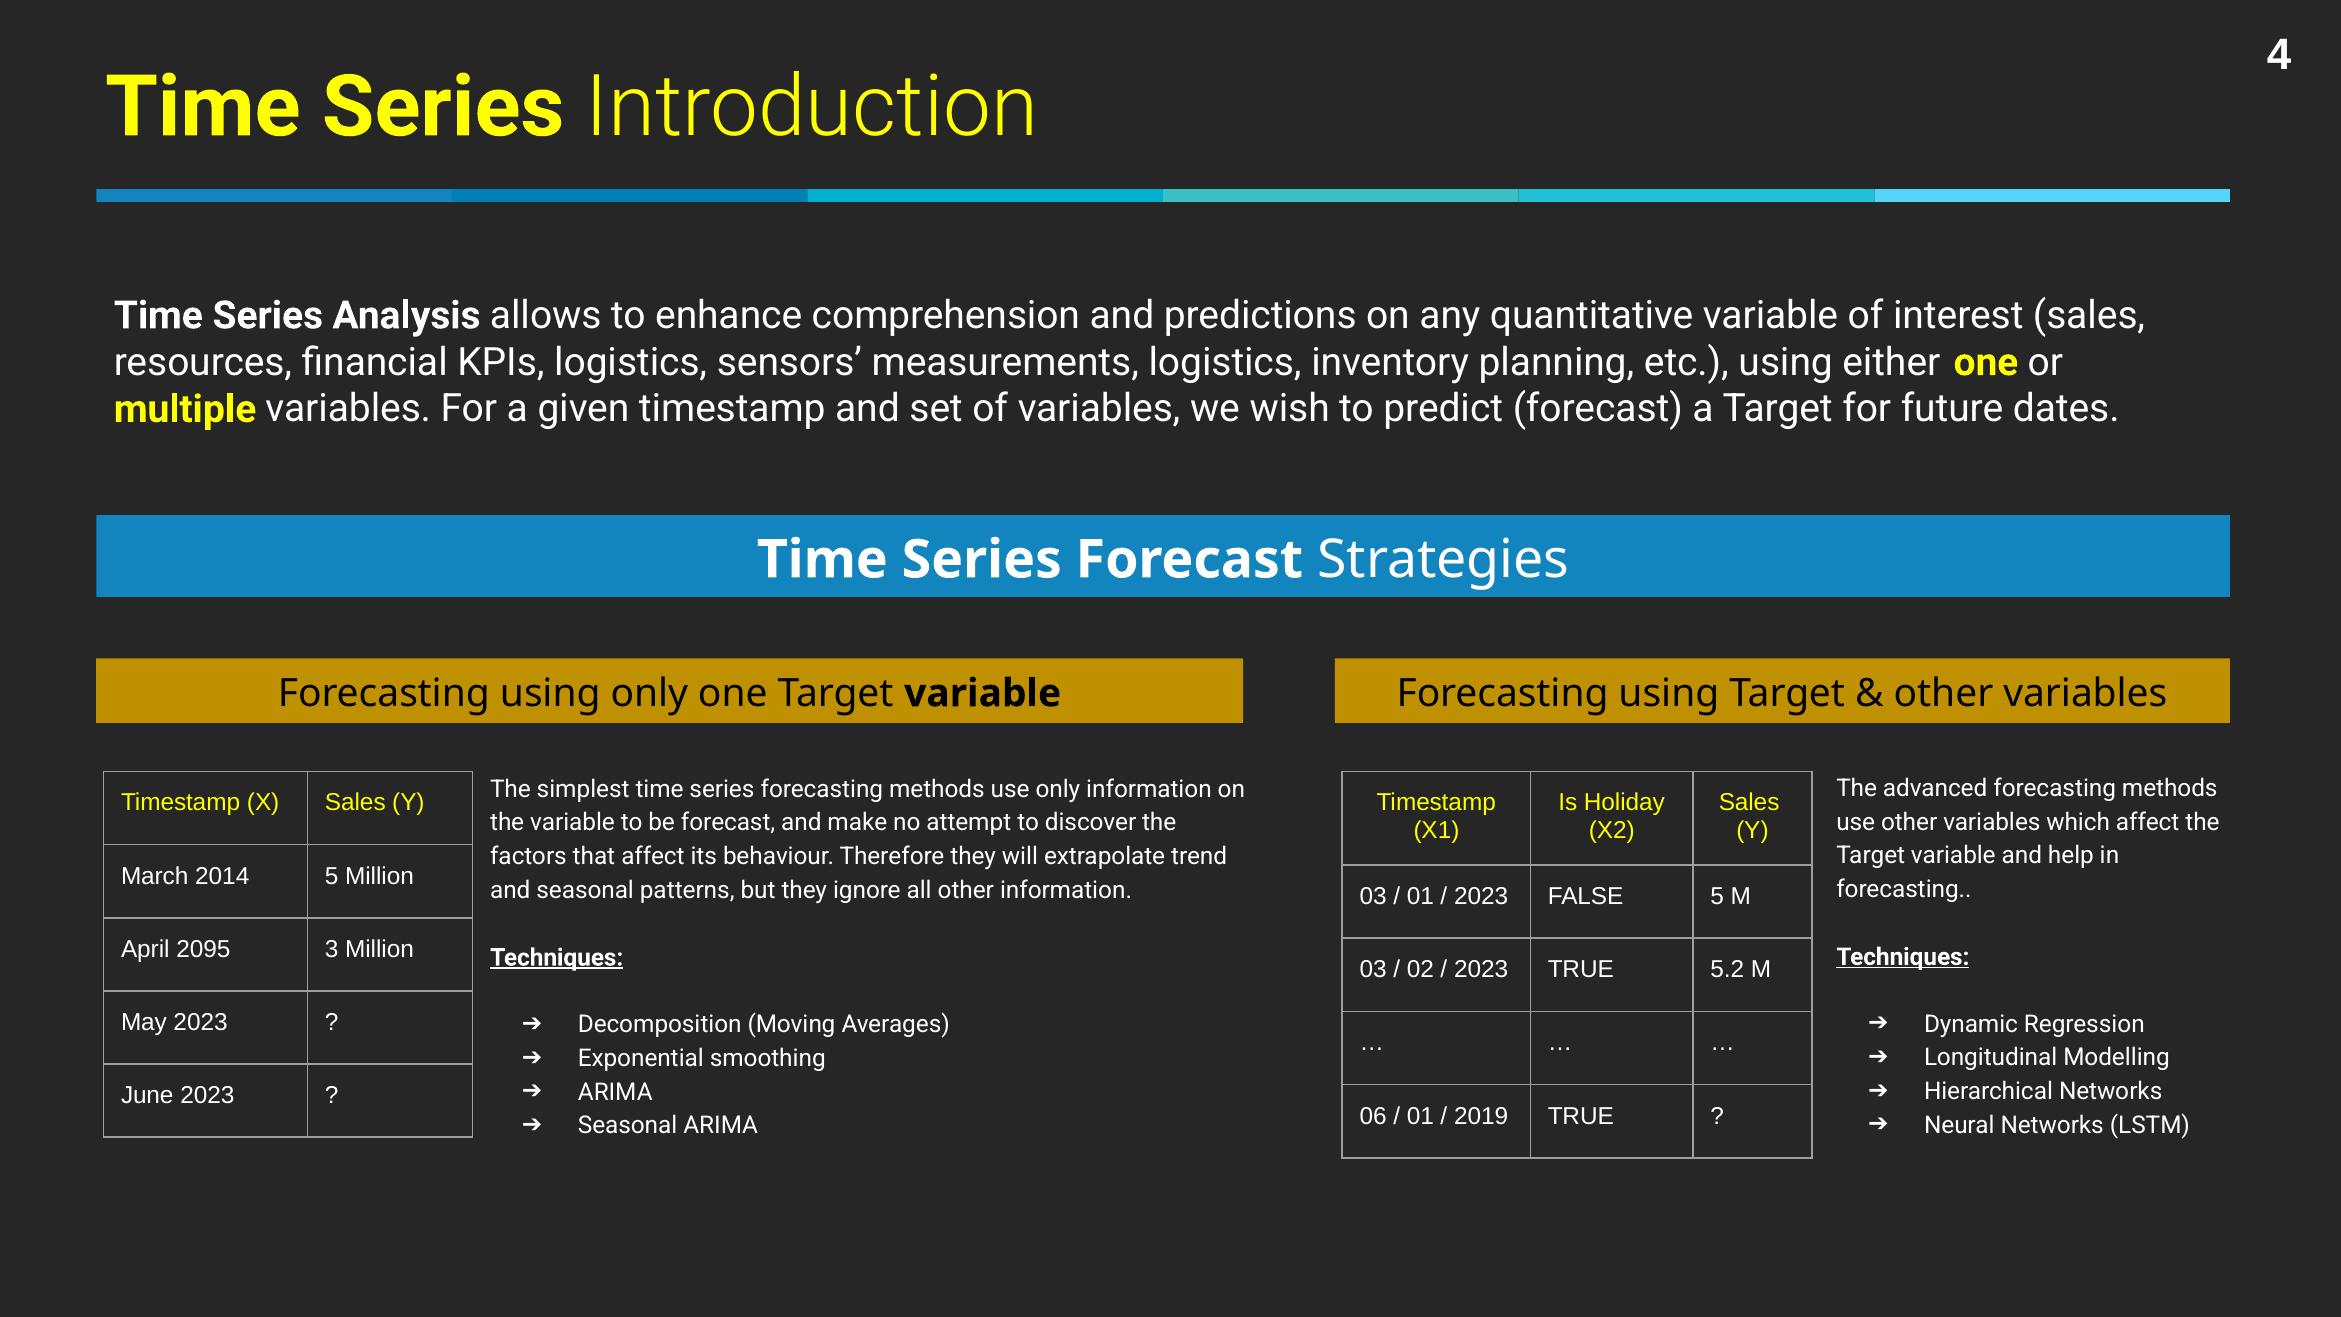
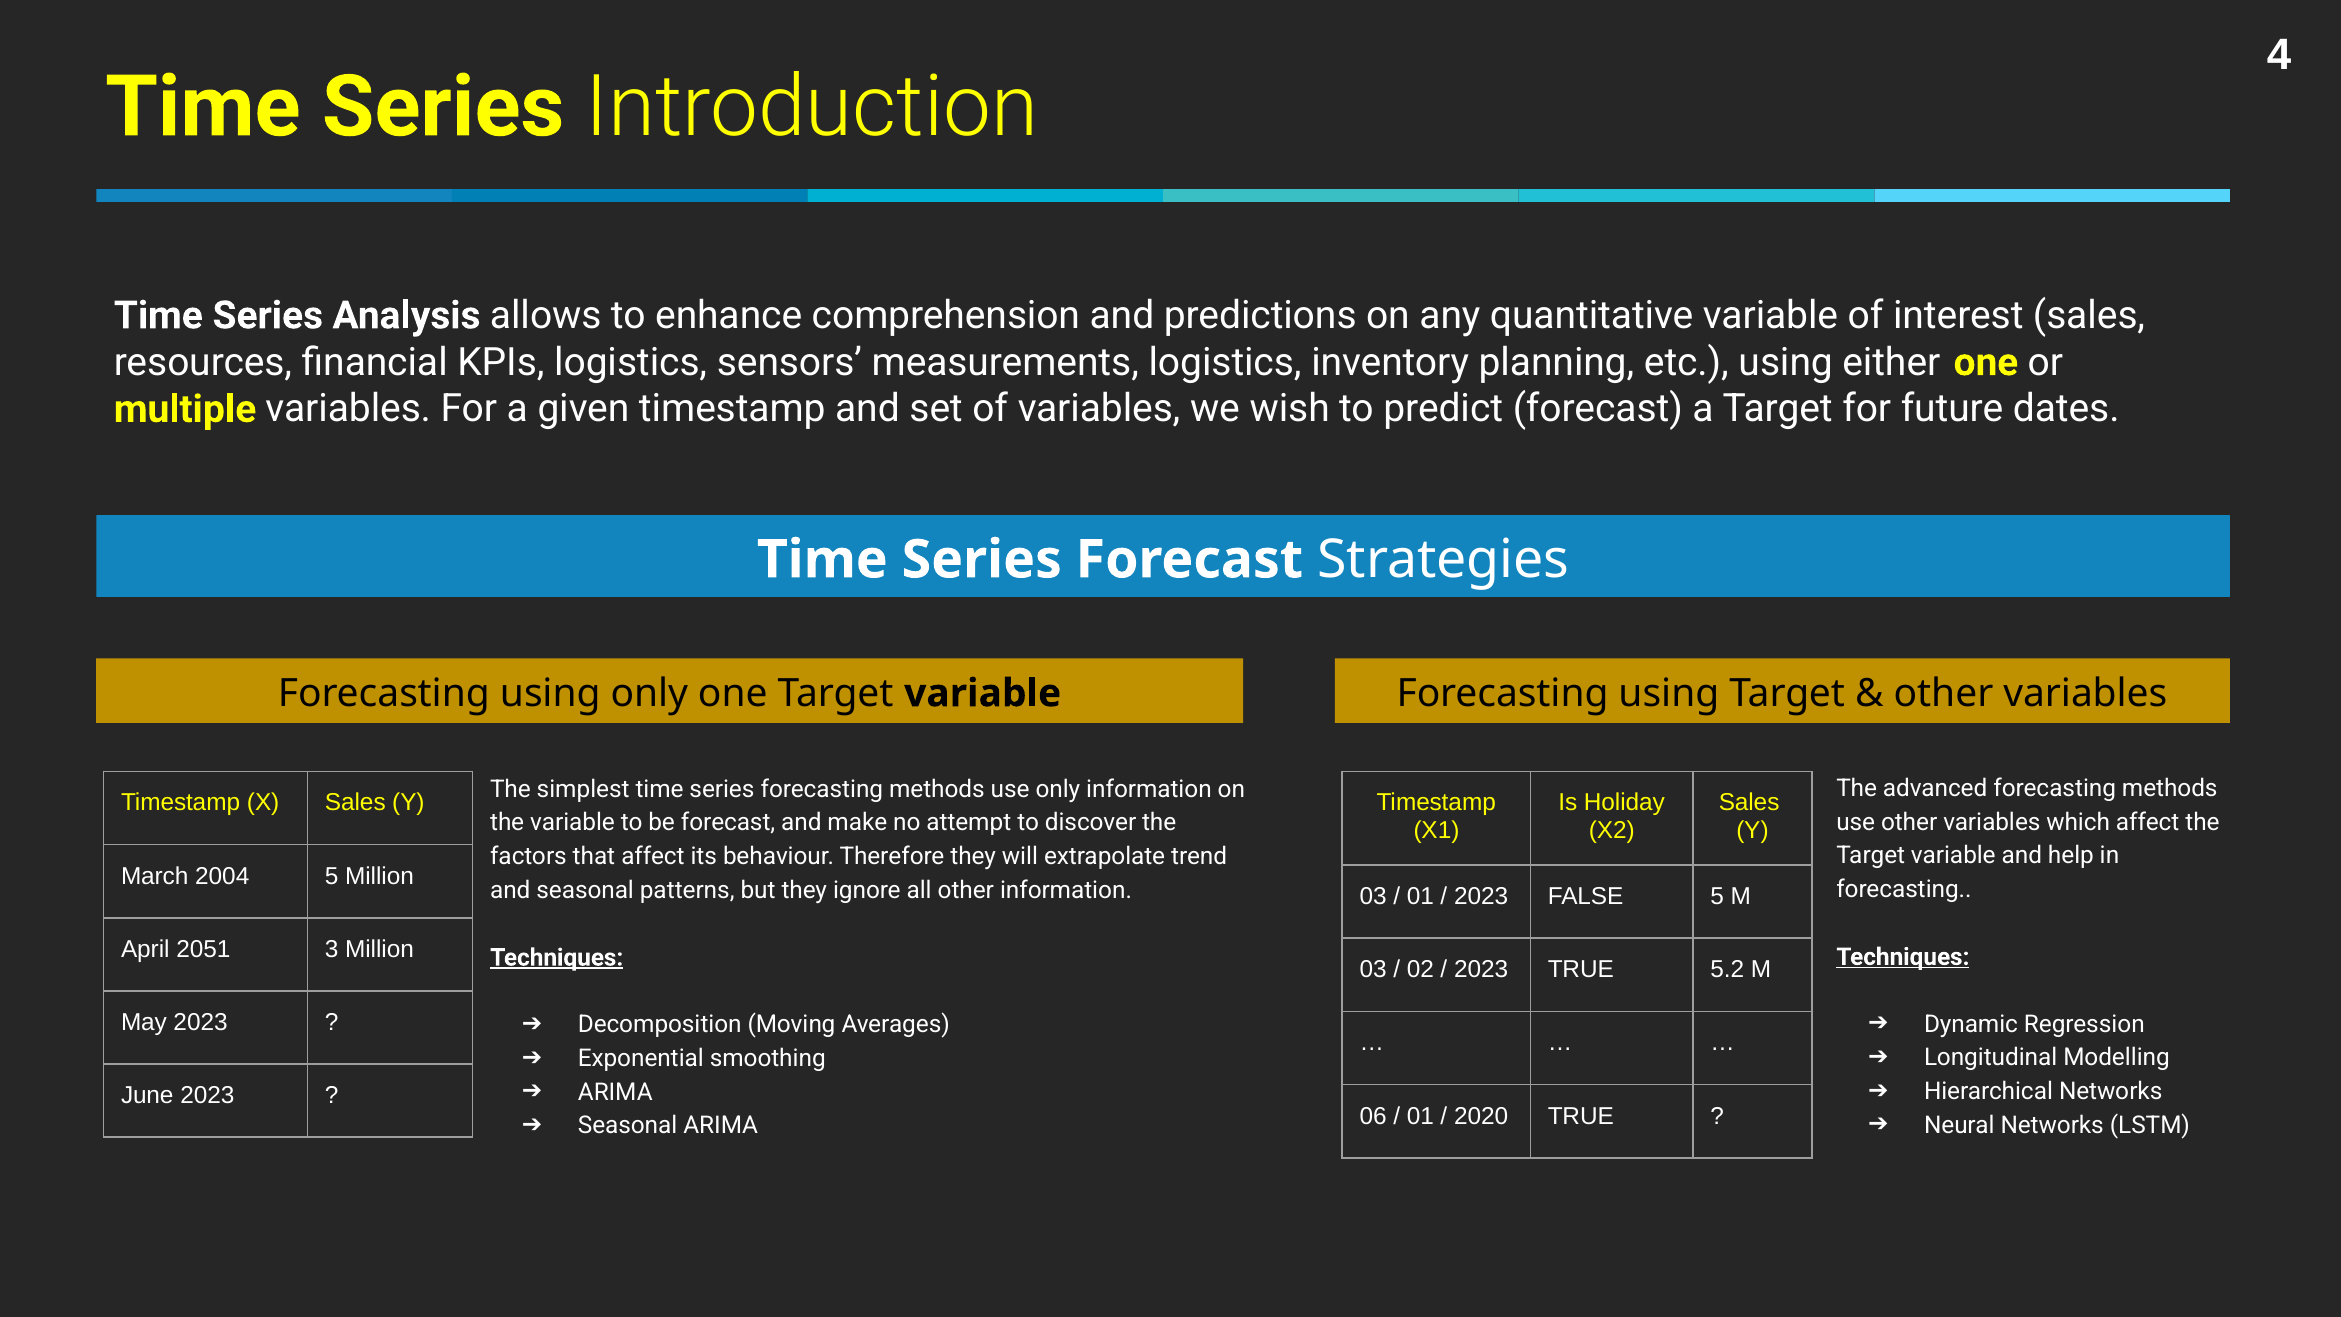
2014: 2014 -> 2004 (222, 876)
2095: 2095 -> 2051 (203, 949)
2019: 2019 -> 2020 (1481, 1116)
